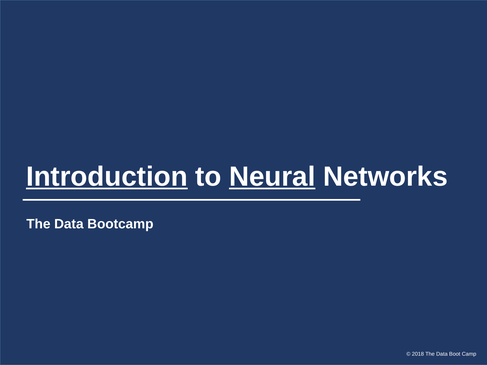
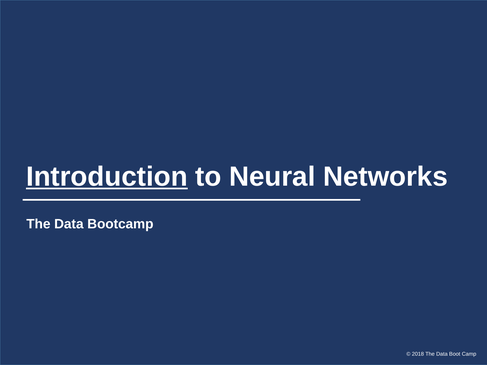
Neural underline: present -> none (272, 177)
